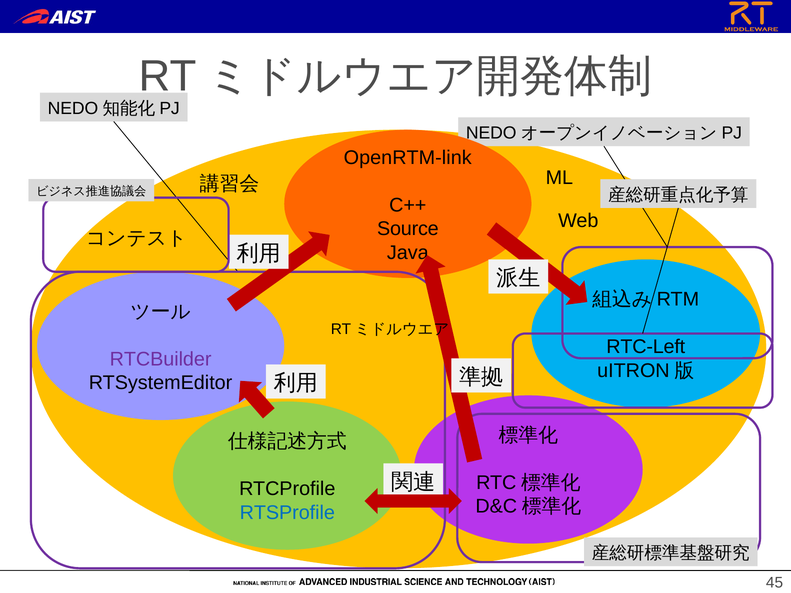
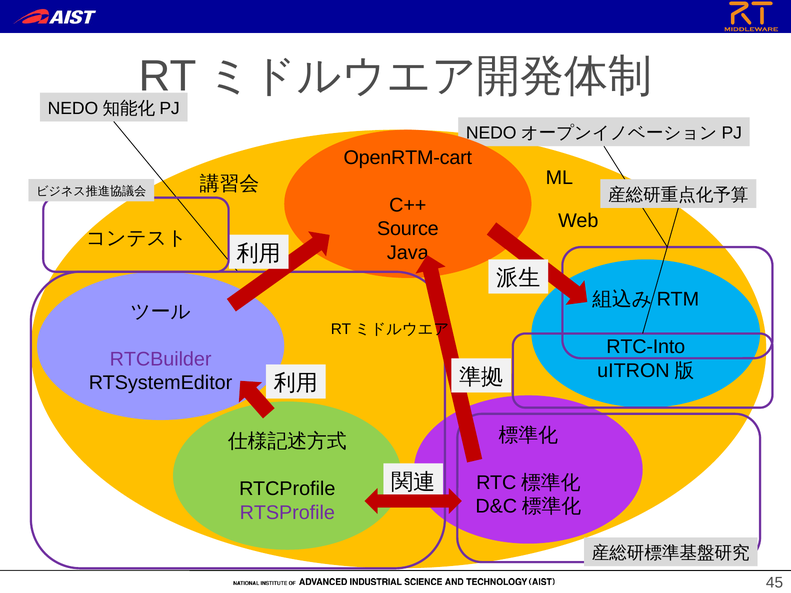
OpenRTM-link: OpenRTM-link -> OpenRTM-cart (408, 158)
RTC-Left: RTC-Left -> RTC-Into (646, 347)
RTSProfile colour: blue -> purple (287, 513)
